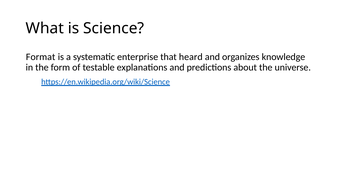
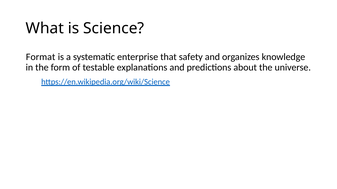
heard: heard -> safety (191, 57)
